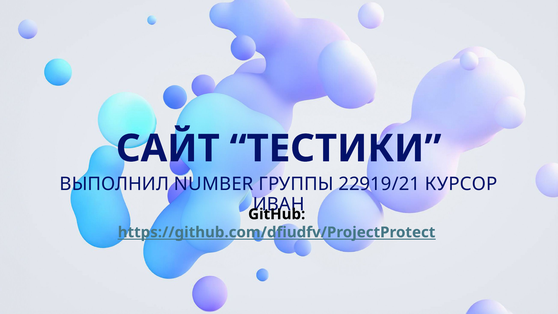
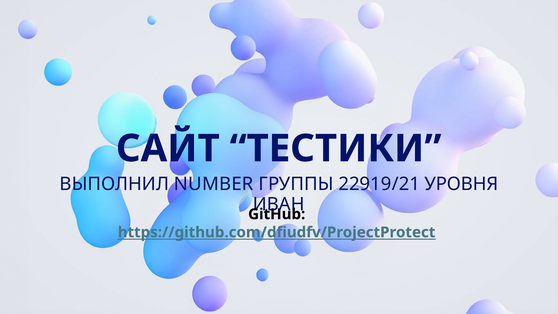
КУРСОР: КУРСОР -> УРОВНЯ (461, 184)
